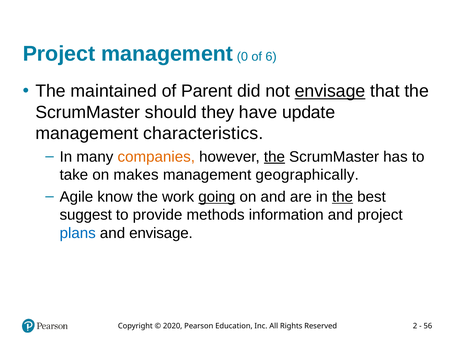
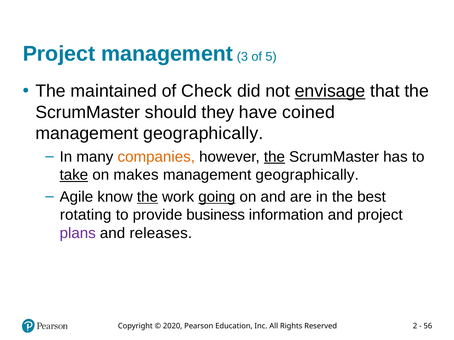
0: 0 -> 3 (242, 57)
6: 6 -> 5 (271, 57)
Parent: Parent -> Check (207, 91)
update: update -> coined (308, 112)
characteristics: characteristics -> geographically (203, 134)
take underline: none -> present (74, 175)
the underline: none -> present (147, 197)
the underline: present -> none (343, 197)
suggest: suggest -> rotating (86, 215)
methods: methods -> business (216, 215)
plans colour: blue -> purple (78, 233)
and envisage: envisage -> releases (161, 233)
